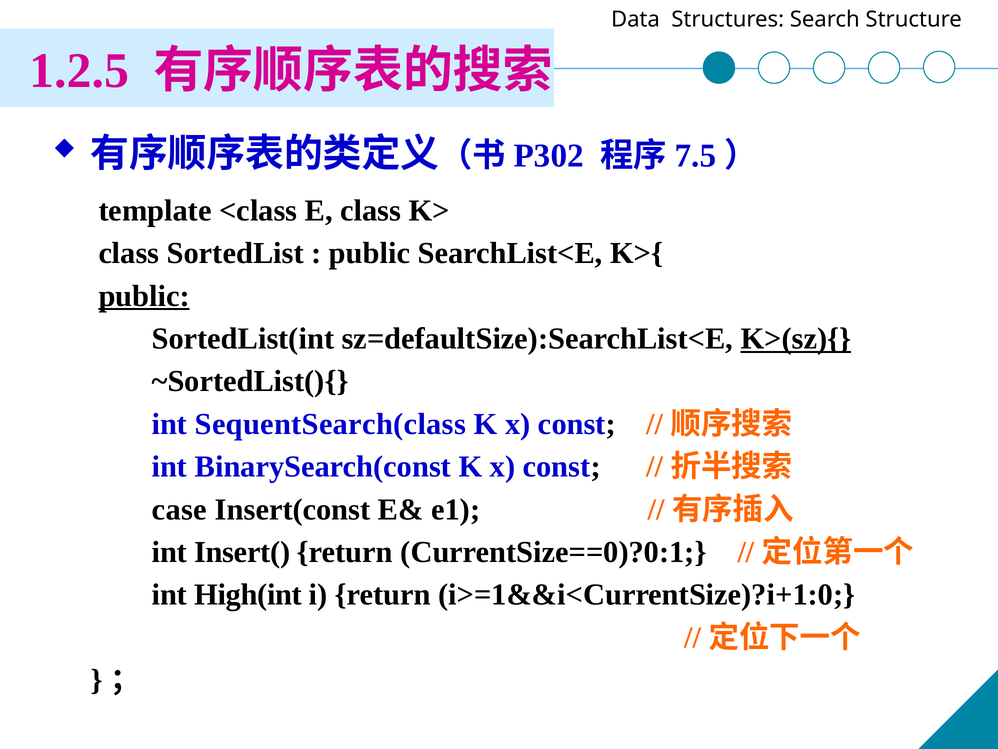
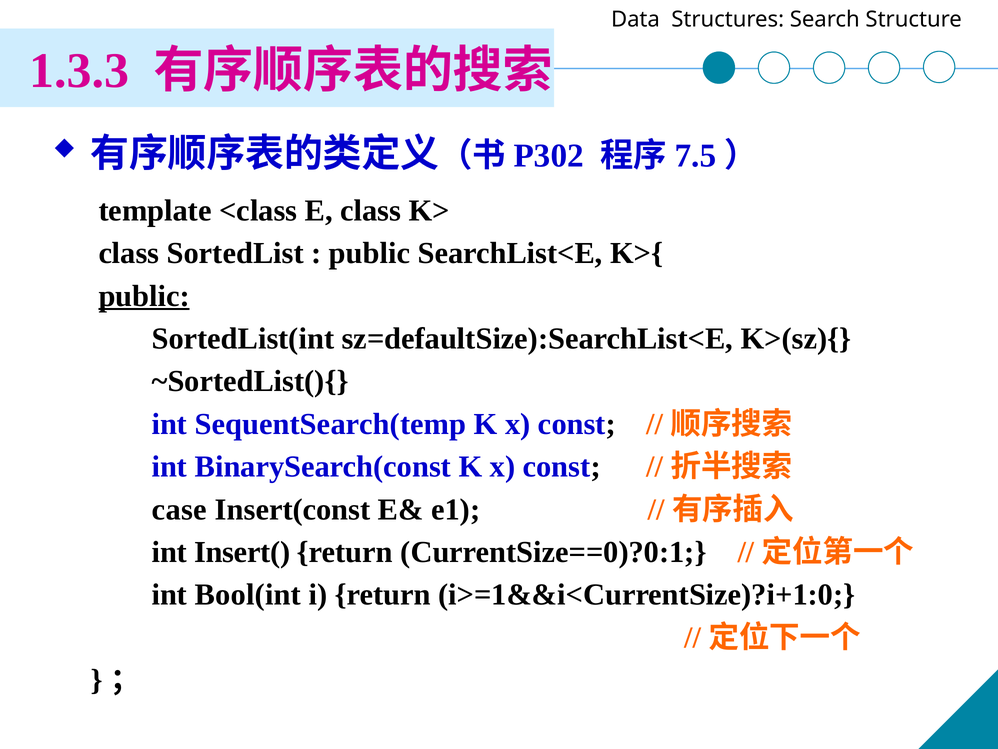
1.2.5: 1.2.5 -> 1.3.3 (79, 71)
K>(sz){ underline: present -> none (796, 338)
SequentSearch(class: SequentSearch(class -> SequentSearch(temp (330, 424)
High(int: High(int -> Bool(int (248, 595)
